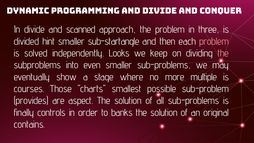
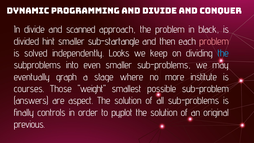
three: three -> black (209, 29)
the colour: pink -> light blue (223, 53)
show: show -> graph (67, 77)
multiple: multiple -> institute (204, 77)
charts: charts -> weight (92, 89)
provides: provides -> answers (31, 101)
banks: banks -> pyplot (122, 113)
contains: contains -> previous (29, 124)
